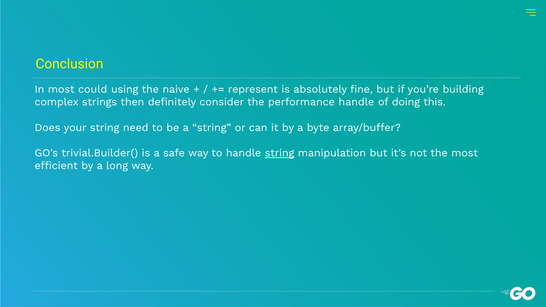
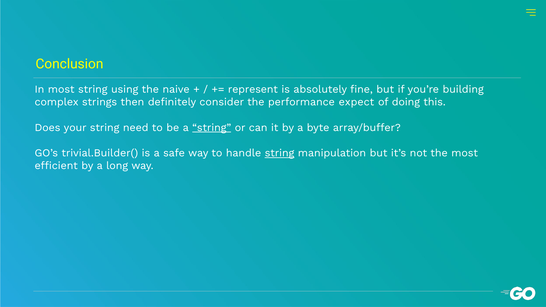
most could: could -> string (93, 89)
performance handle: handle -> expect (356, 102)
string underline: none -> present (212, 128)
